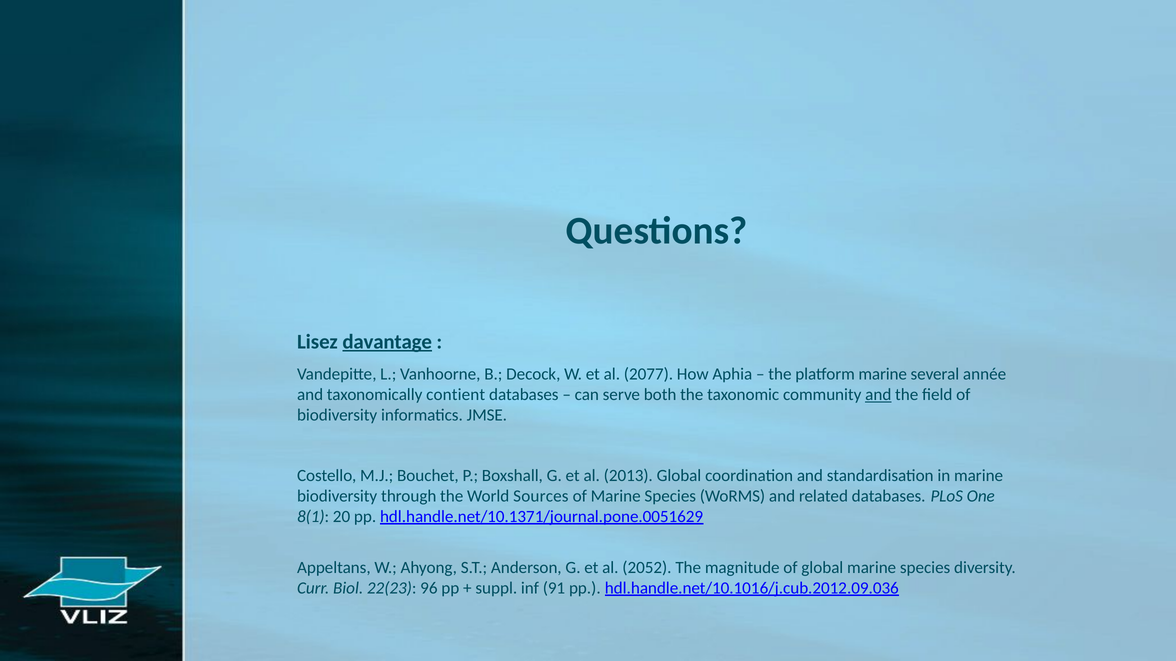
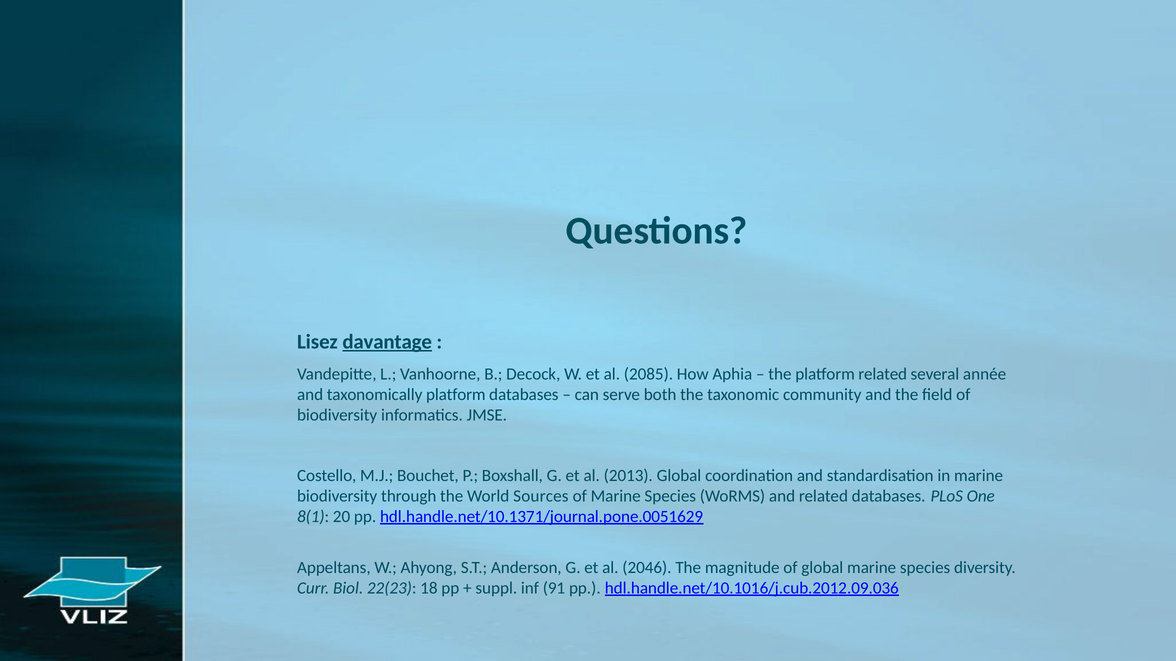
2077: 2077 -> 2085 (648, 374)
platform marine: marine -> related (883, 374)
taxonomically contient: contient -> platform (456, 395)
and underline: present -> none (878, 395)
2052: 2052 -> 2046 (647, 568)
96: 96 -> 18 (429, 588)
